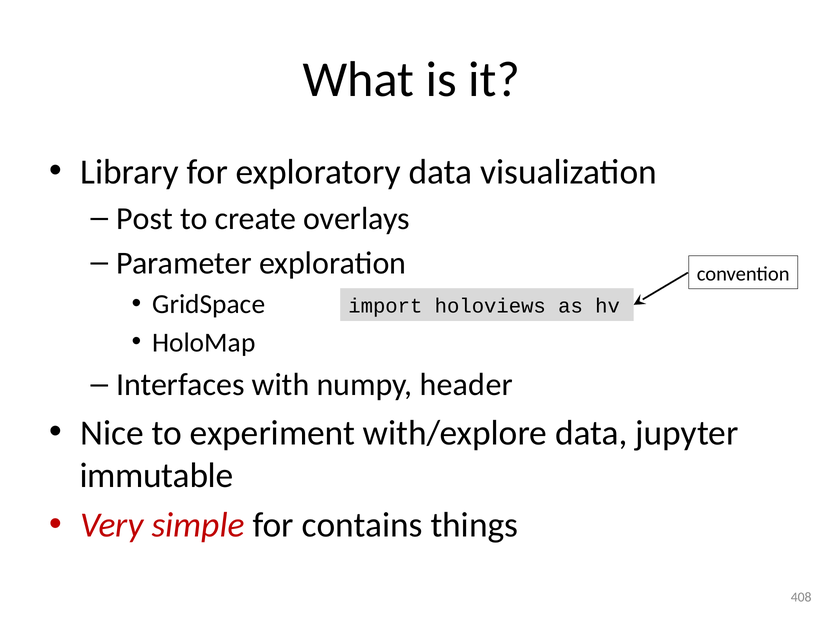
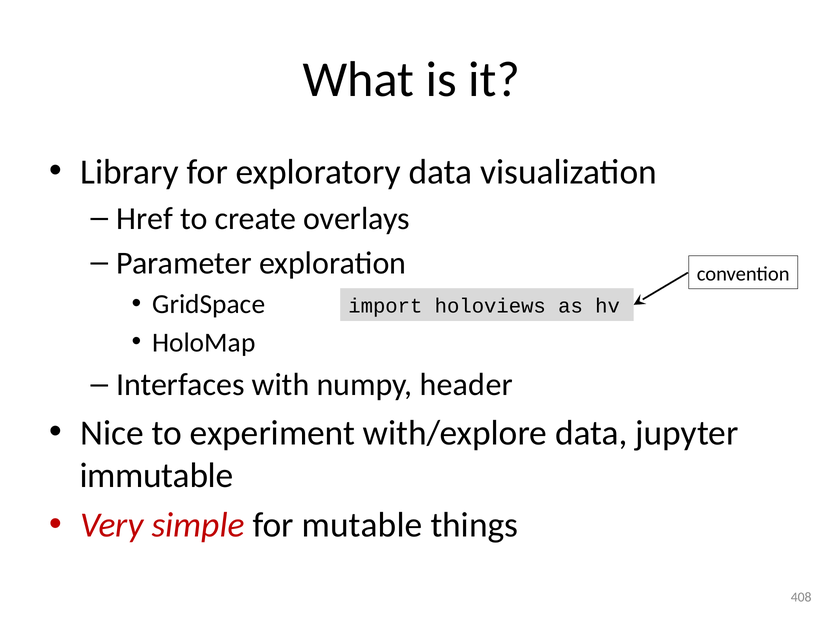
Post: Post -> Href (145, 219)
contains: contains -> mutable (362, 525)
